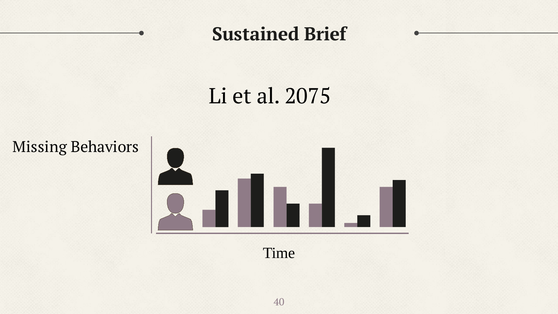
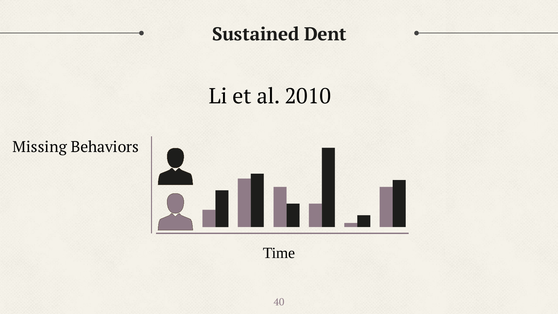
Brief: Brief -> Dent (325, 34)
2075: 2075 -> 2010 (308, 96)
